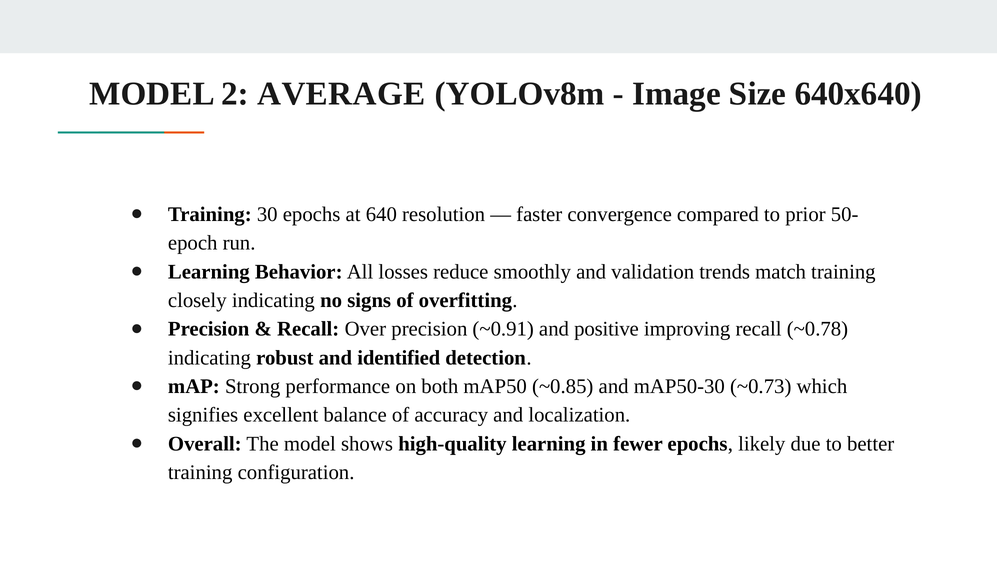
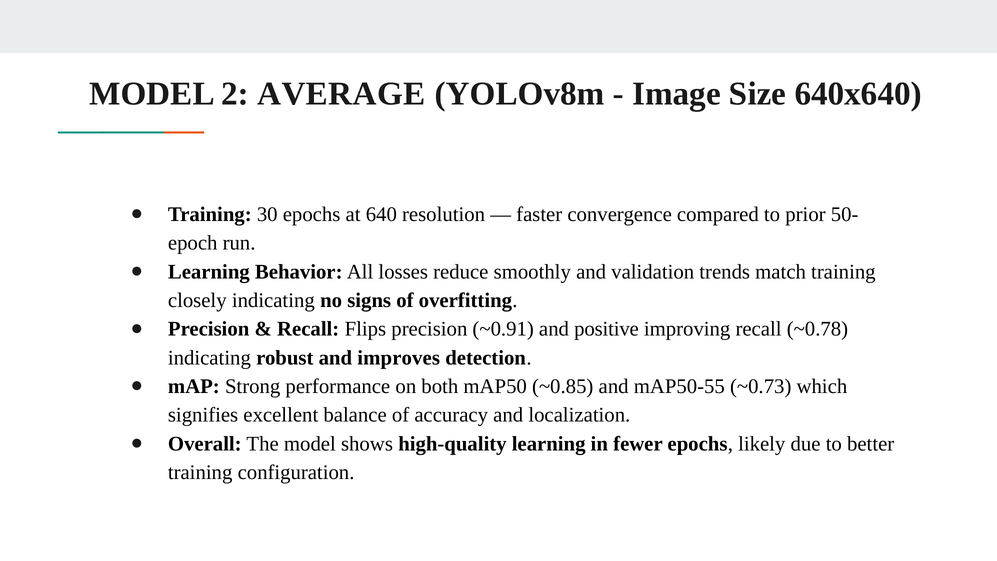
Over: Over -> Flips (365, 329)
identified: identified -> improves (399, 358)
mAP50-30: mAP50-30 -> mAP50-55 (679, 386)
